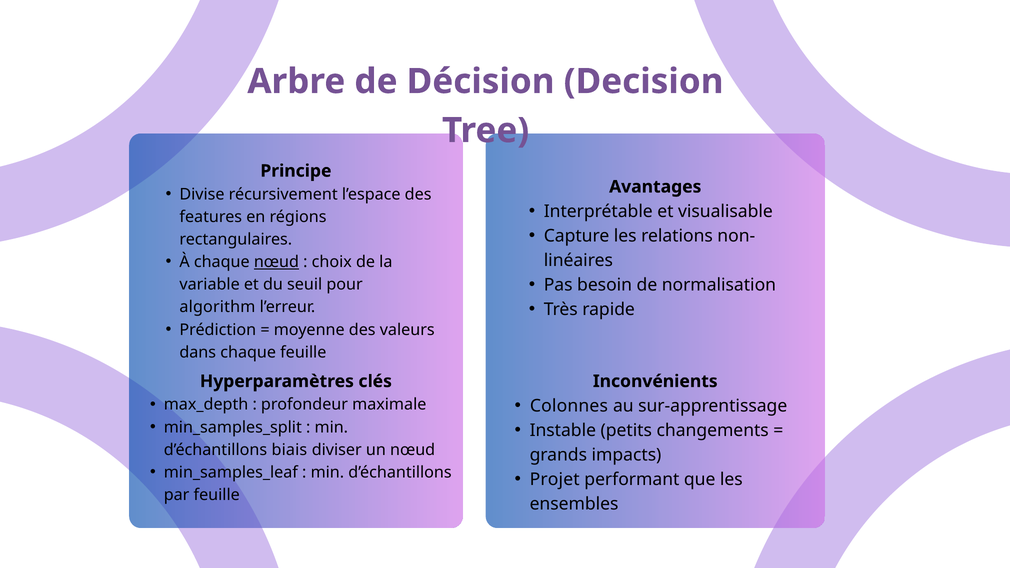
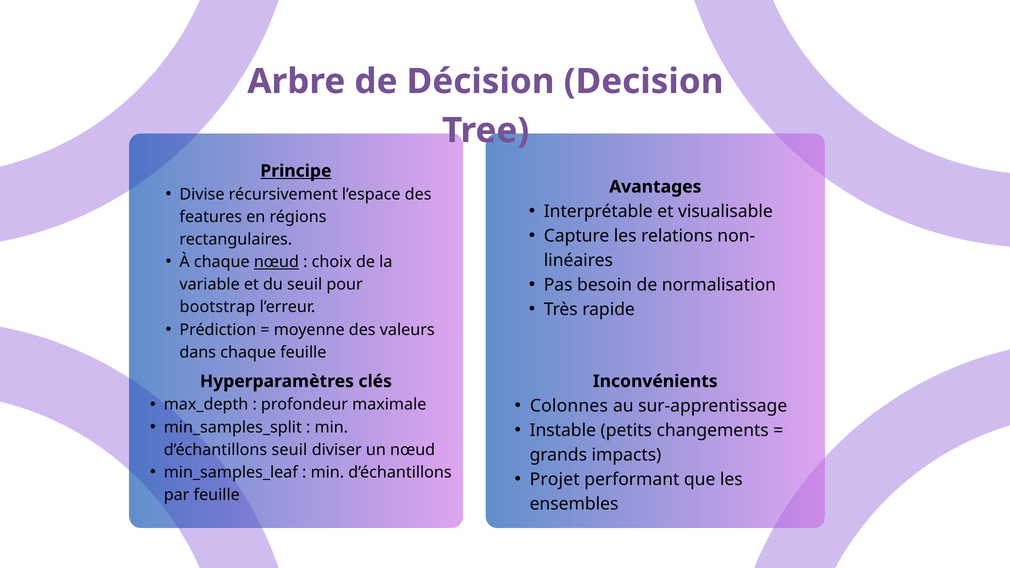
Principe underline: none -> present (296, 171)
algorithm: algorithm -> bootstrap (217, 307)
d’échantillons biais: biais -> seuil (289, 450)
